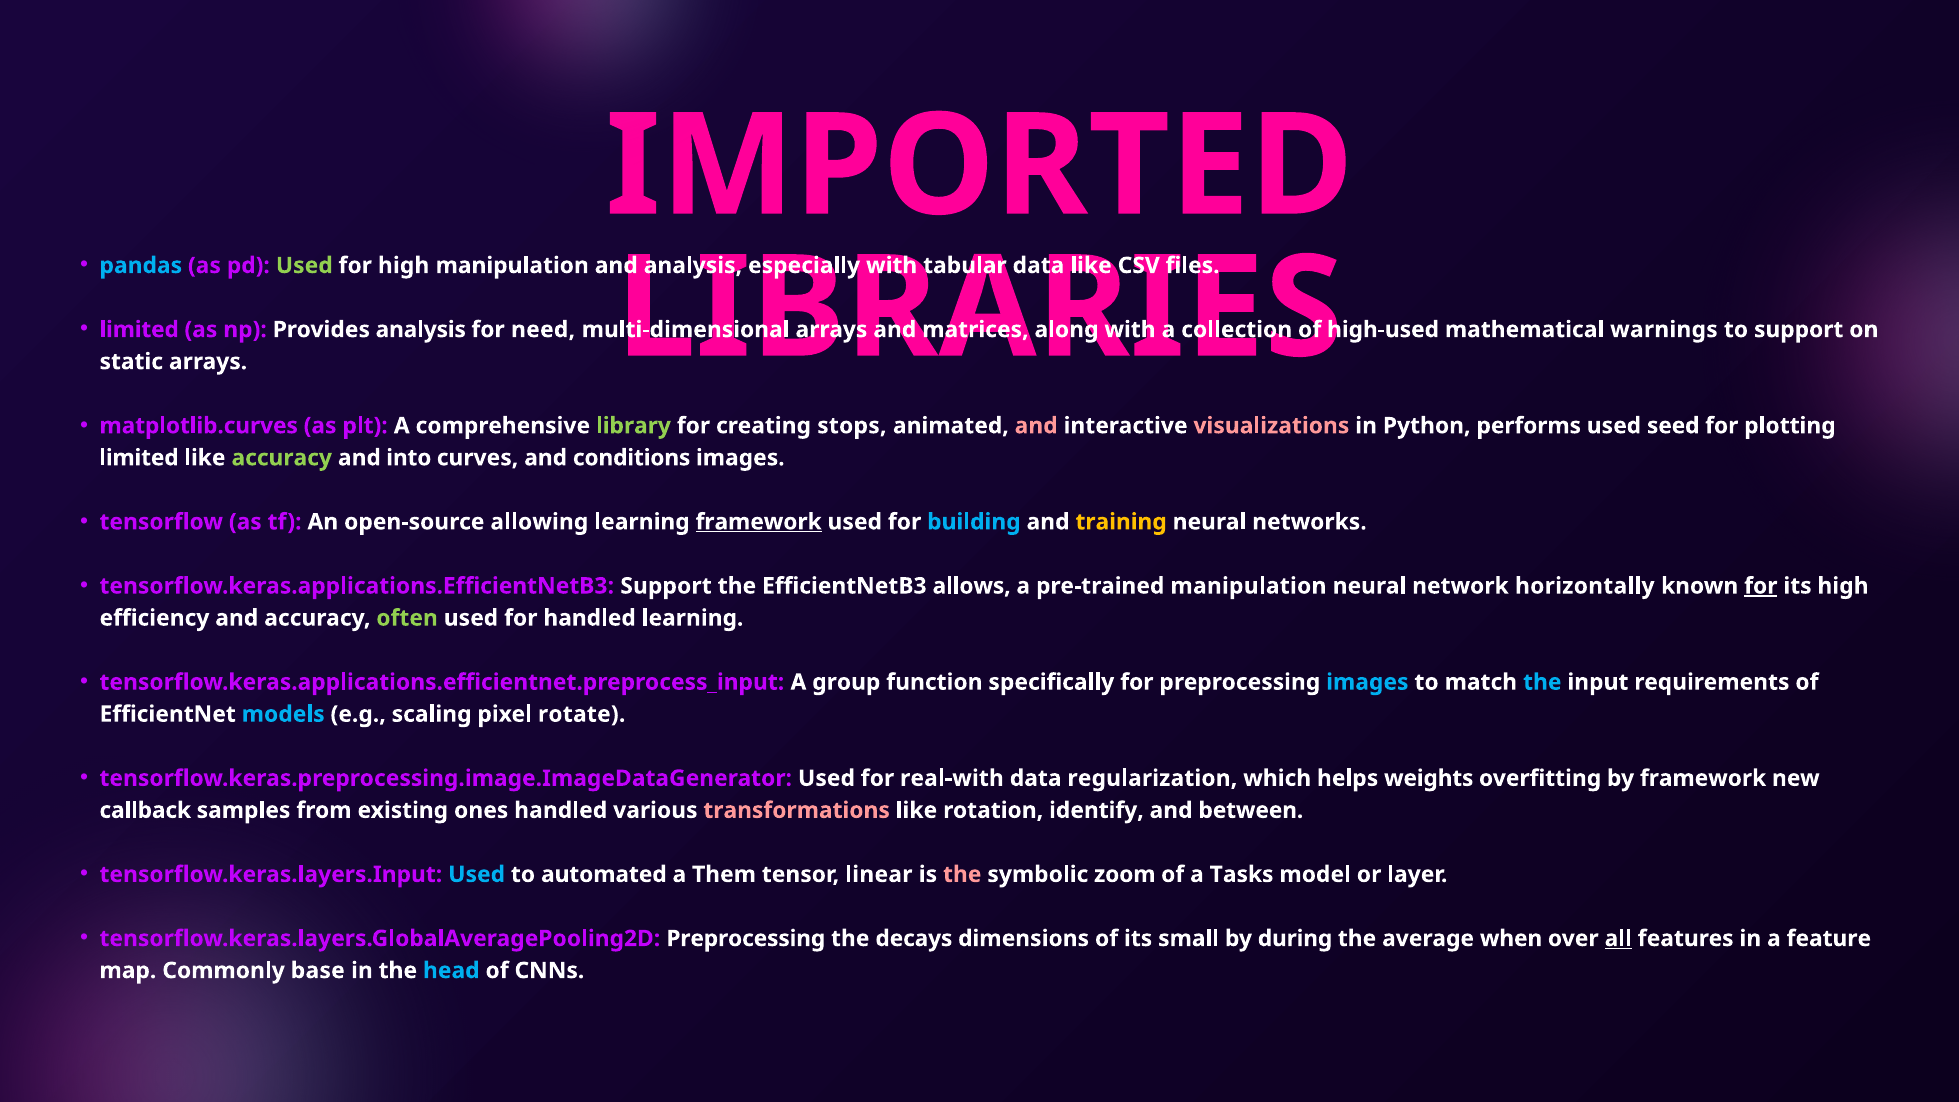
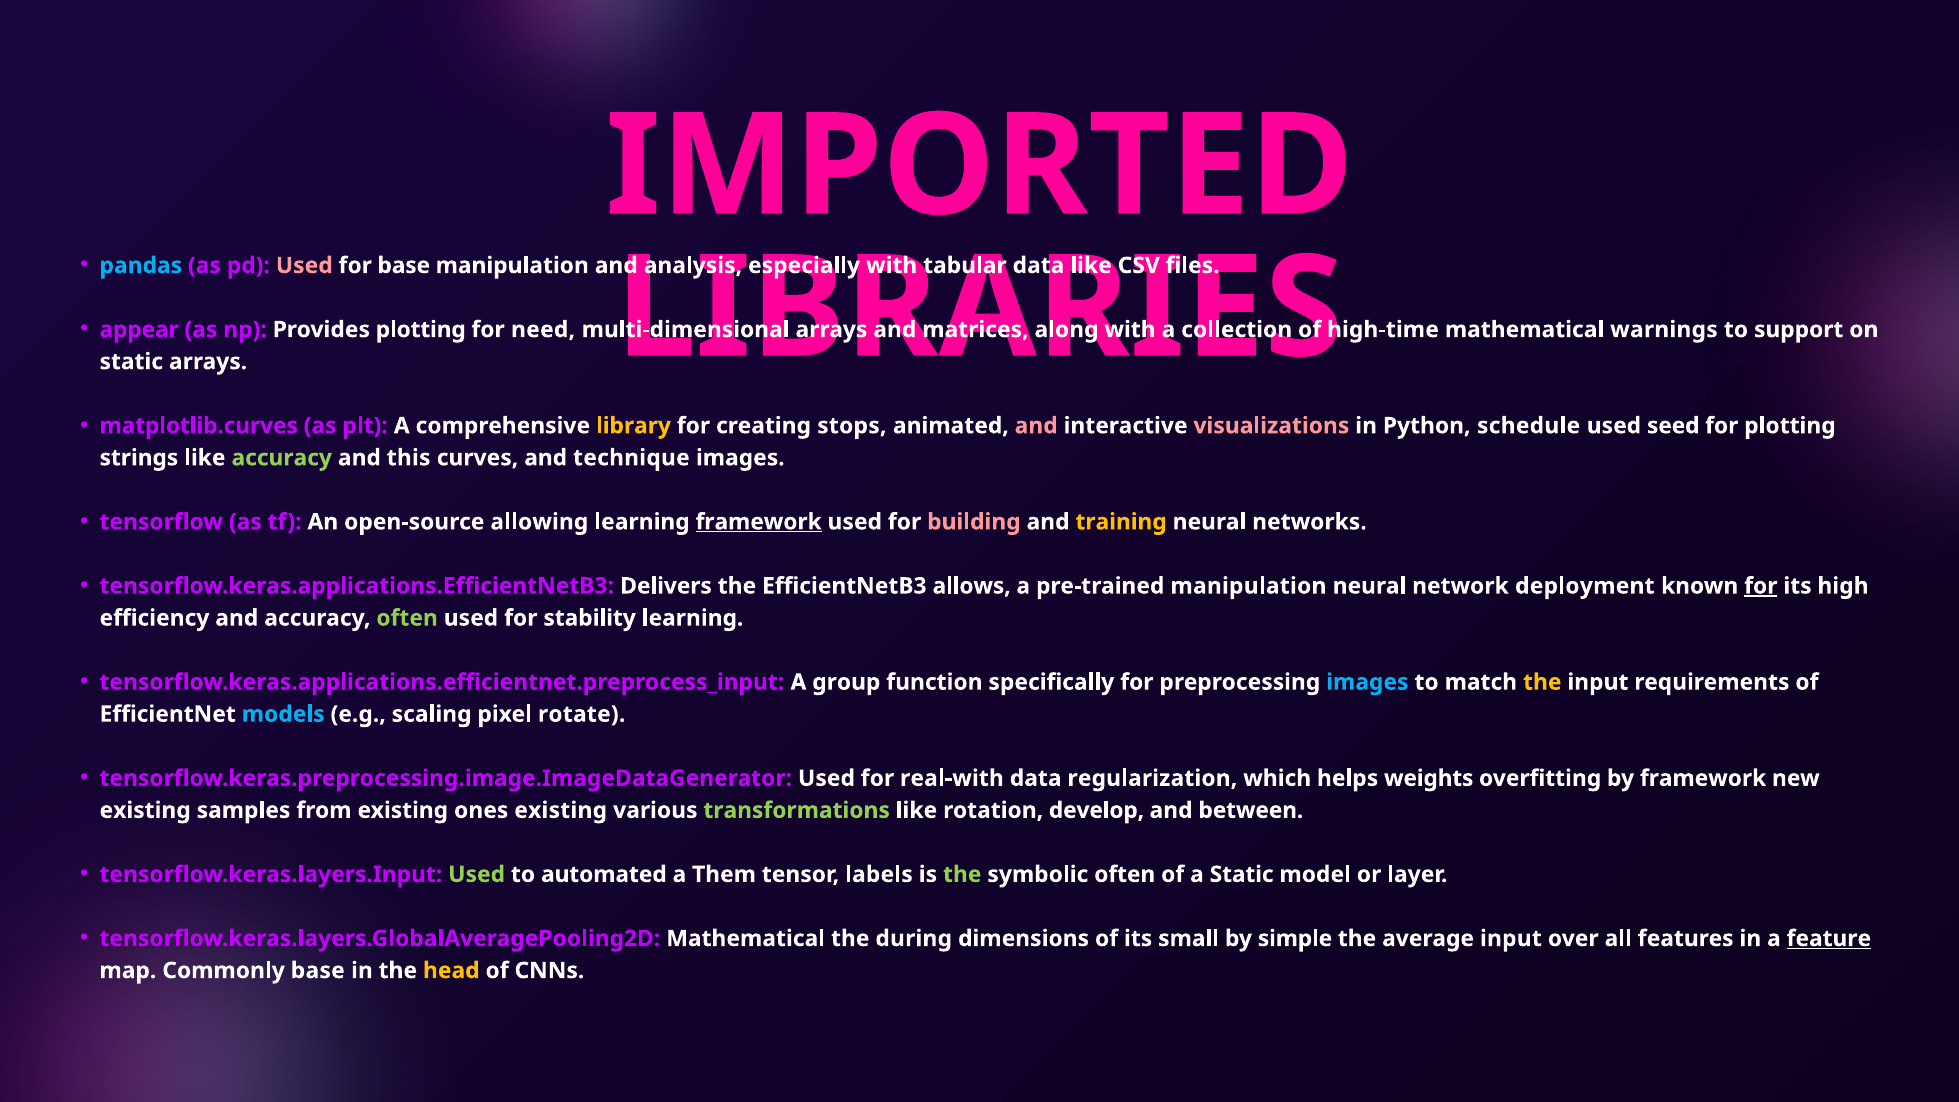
Used colour: light green -> pink (304, 266)
for high: high -> base (404, 266)
limited: limited -> appear (139, 330)
Provides analysis: analysis -> plotting (421, 330)
high-used: high-used -> high-time (1383, 330)
library colour: light green -> yellow (633, 426)
performs: performs -> schedule (1529, 426)
limited: limited -> strings (139, 458)
into: into -> this (409, 458)
conditions: conditions -> technique (631, 458)
building colour: light blue -> pink (974, 522)
tensorflow.keras.applications.EfficientNetB3 Support: Support -> Delivers (666, 586)
horizontally: horizontally -> deployment (1585, 586)
for handled: handled -> stability (590, 618)
the colour: light blue -> yellow (1542, 682)
callback: callback -> existing (145, 810)
ones handled: handled -> existing (561, 810)
transformations colour: pink -> light green (797, 810)
identify: identify -> develop (1096, 810)
Used colour: light blue -> light green (477, 874)
linear: linear -> labels (879, 874)
the colour: pink -> light green (962, 874)
symbolic zoom: zoom -> often (1125, 874)
a Tasks: Tasks -> Static (1242, 874)
tensorflow.keras.layers.GlobalAveragePooling2D Preprocessing: Preprocessing -> Mathematical (746, 938)
decays: decays -> during (914, 938)
during: during -> simple (1295, 938)
average when: when -> input (1511, 938)
all underline: present -> none (1618, 938)
feature underline: none -> present (1829, 938)
head colour: light blue -> yellow (451, 971)
